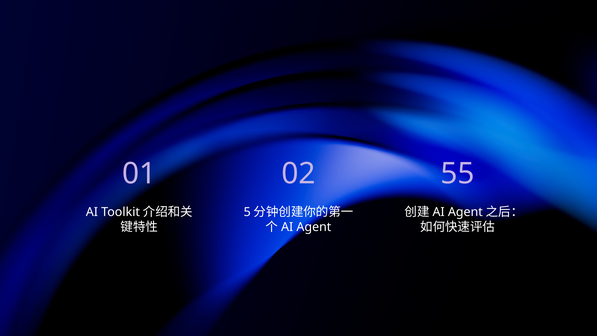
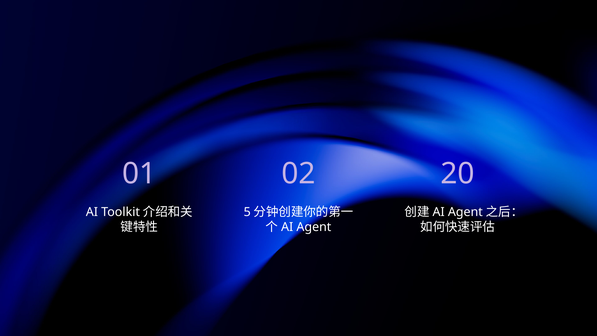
55: 55 -> 20 (458, 173)
